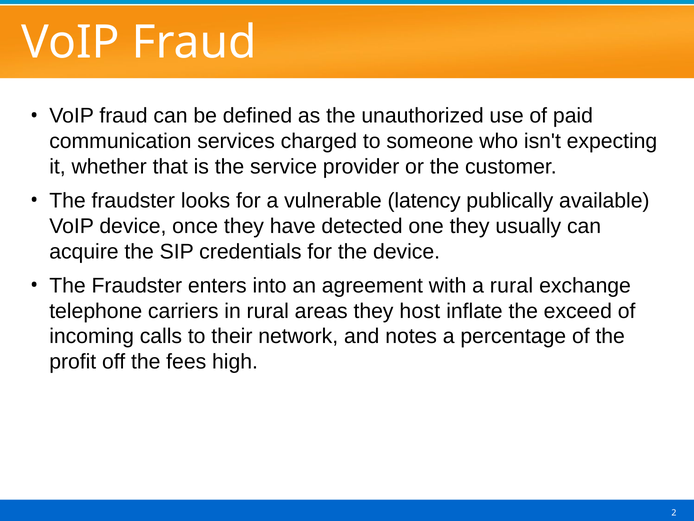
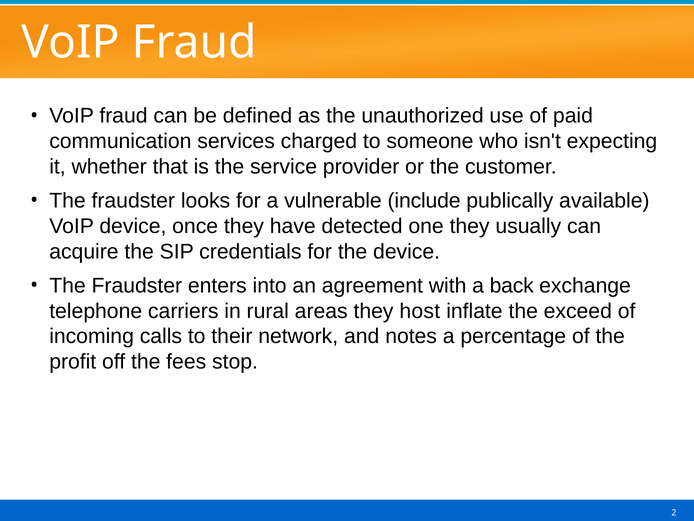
latency: latency -> include (424, 200)
a rural: rural -> back (512, 285)
high: high -> stop (235, 362)
